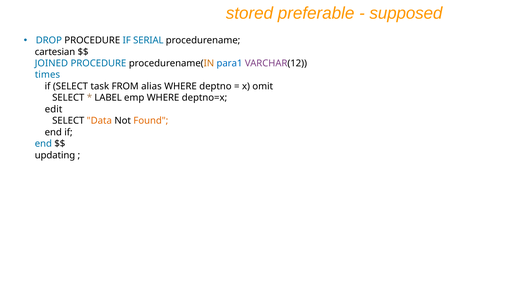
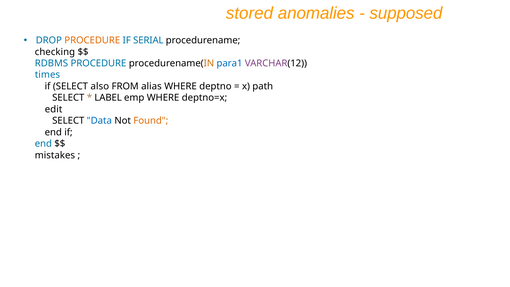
preferable: preferable -> anomalies (316, 13)
PROCEDURE colour: black -> orange (92, 40)
cartesian: cartesian -> checking (55, 52)
JOINED: JOINED -> RDBMS (51, 63)
task: task -> also (100, 86)
omit: omit -> path (263, 86)
Data colour: orange -> blue (99, 121)
updating: updating -> mistakes (55, 155)
